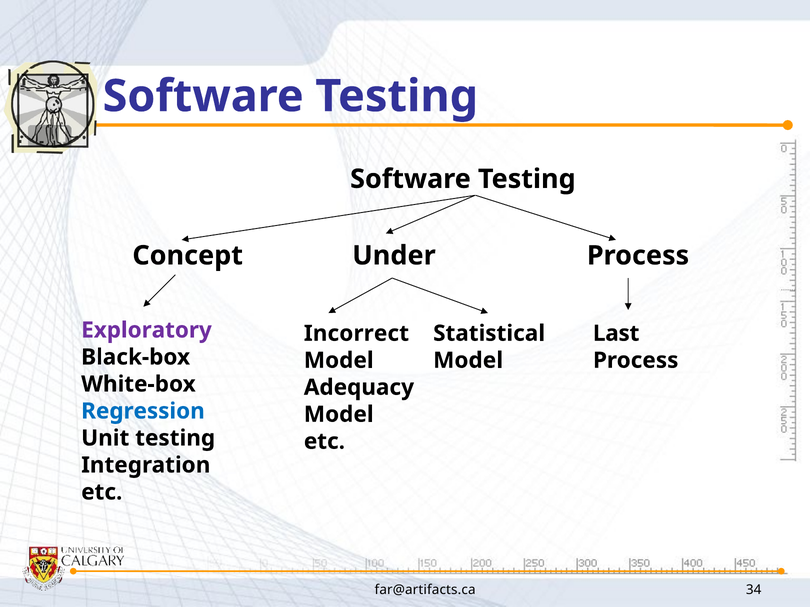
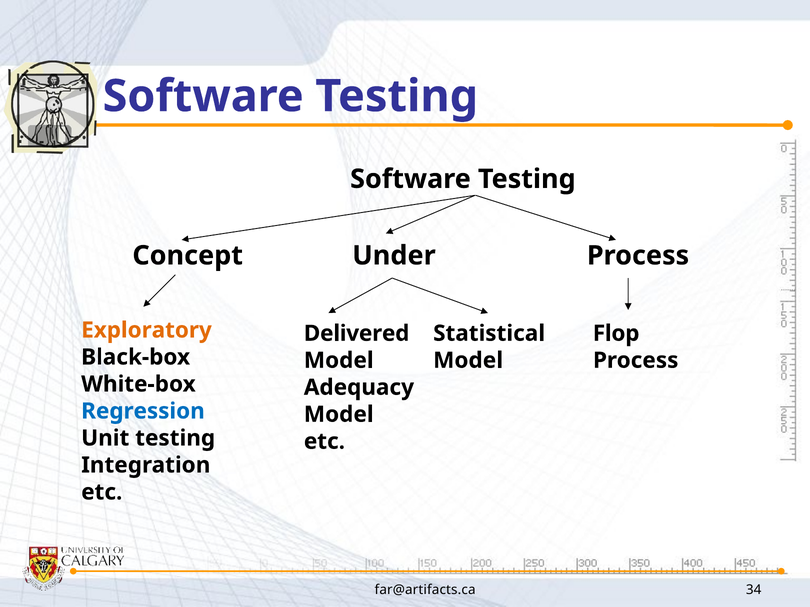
Exploratory colour: purple -> orange (146, 330)
Incorrect: Incorrect -> Delivered (357, 334)
Last: Last -> Flop (616, 334)
